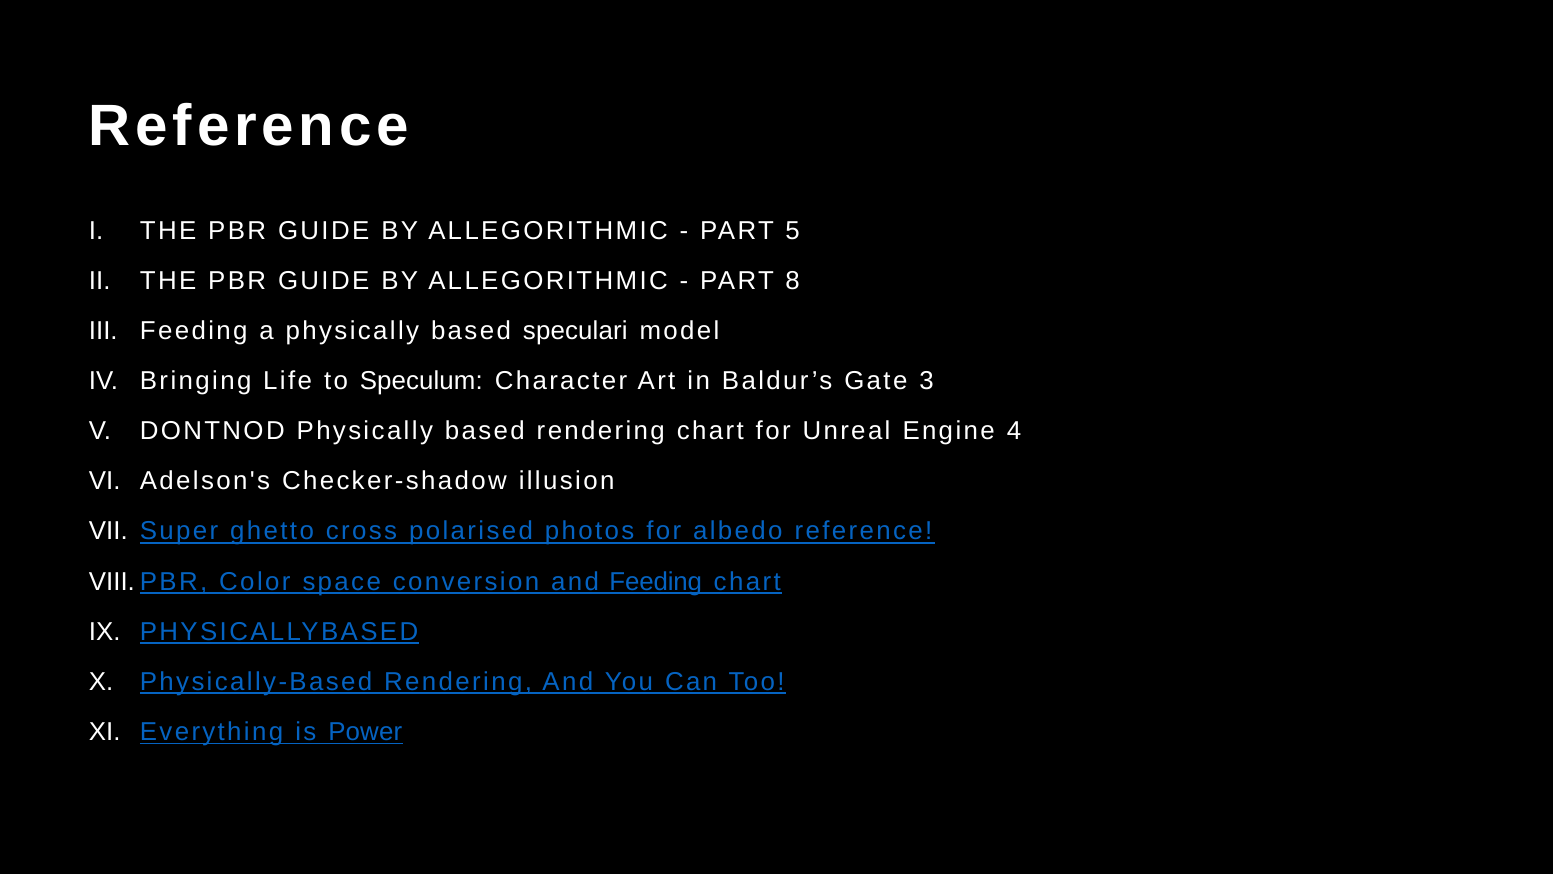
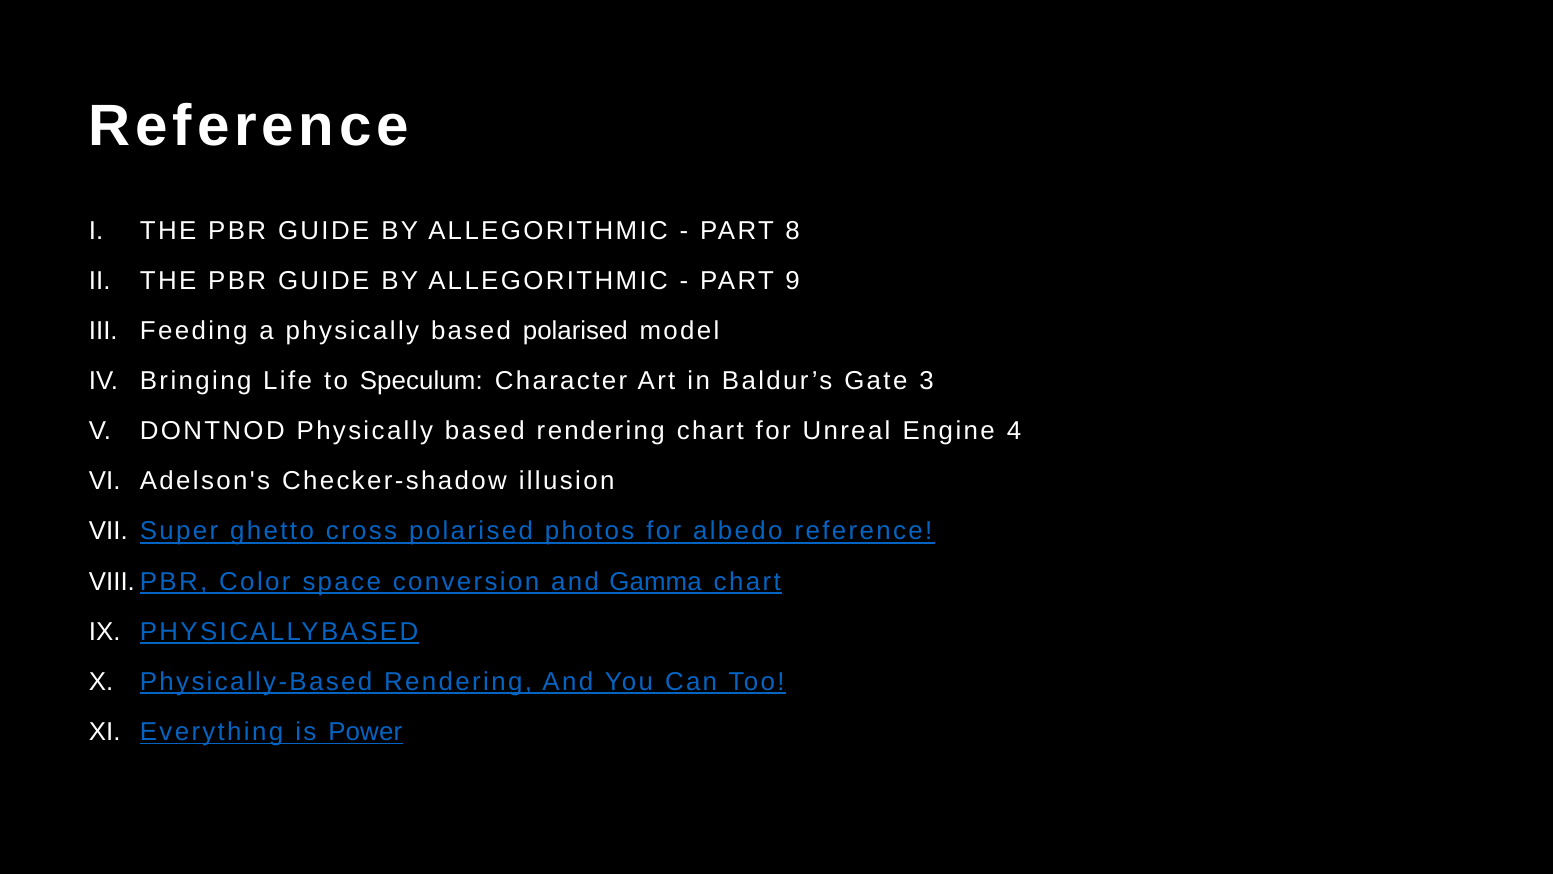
5: 5 -> 8 (793, 231)
8: 8 -> 9 (793, 281)
based speculari: speculari -> polarised (575, 331)
and Feeding: Feeding -> Gamma (656, 581)
